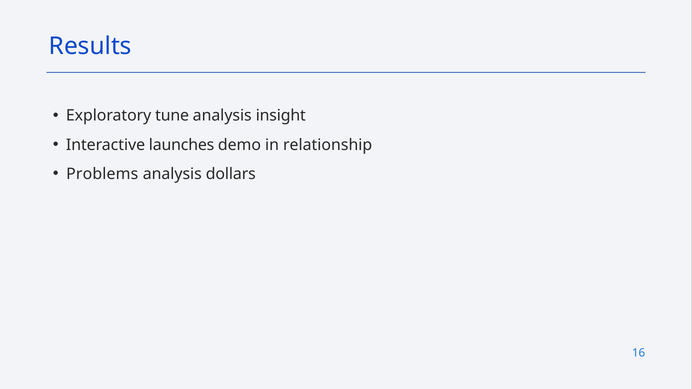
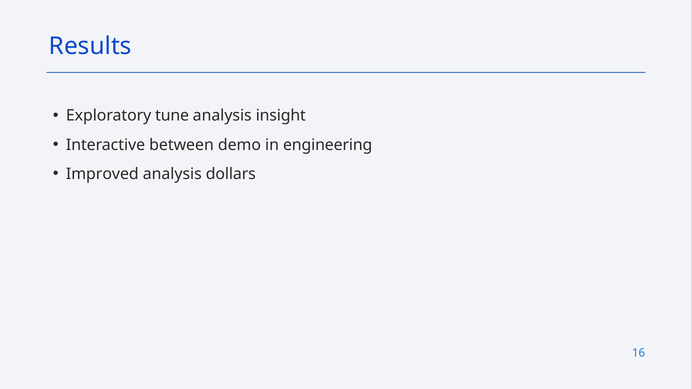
launches: launches -> between (181, 145)
relationship: relationship -> engineering (328, 145)
Problems: Problems -> Improved (102, 174)
